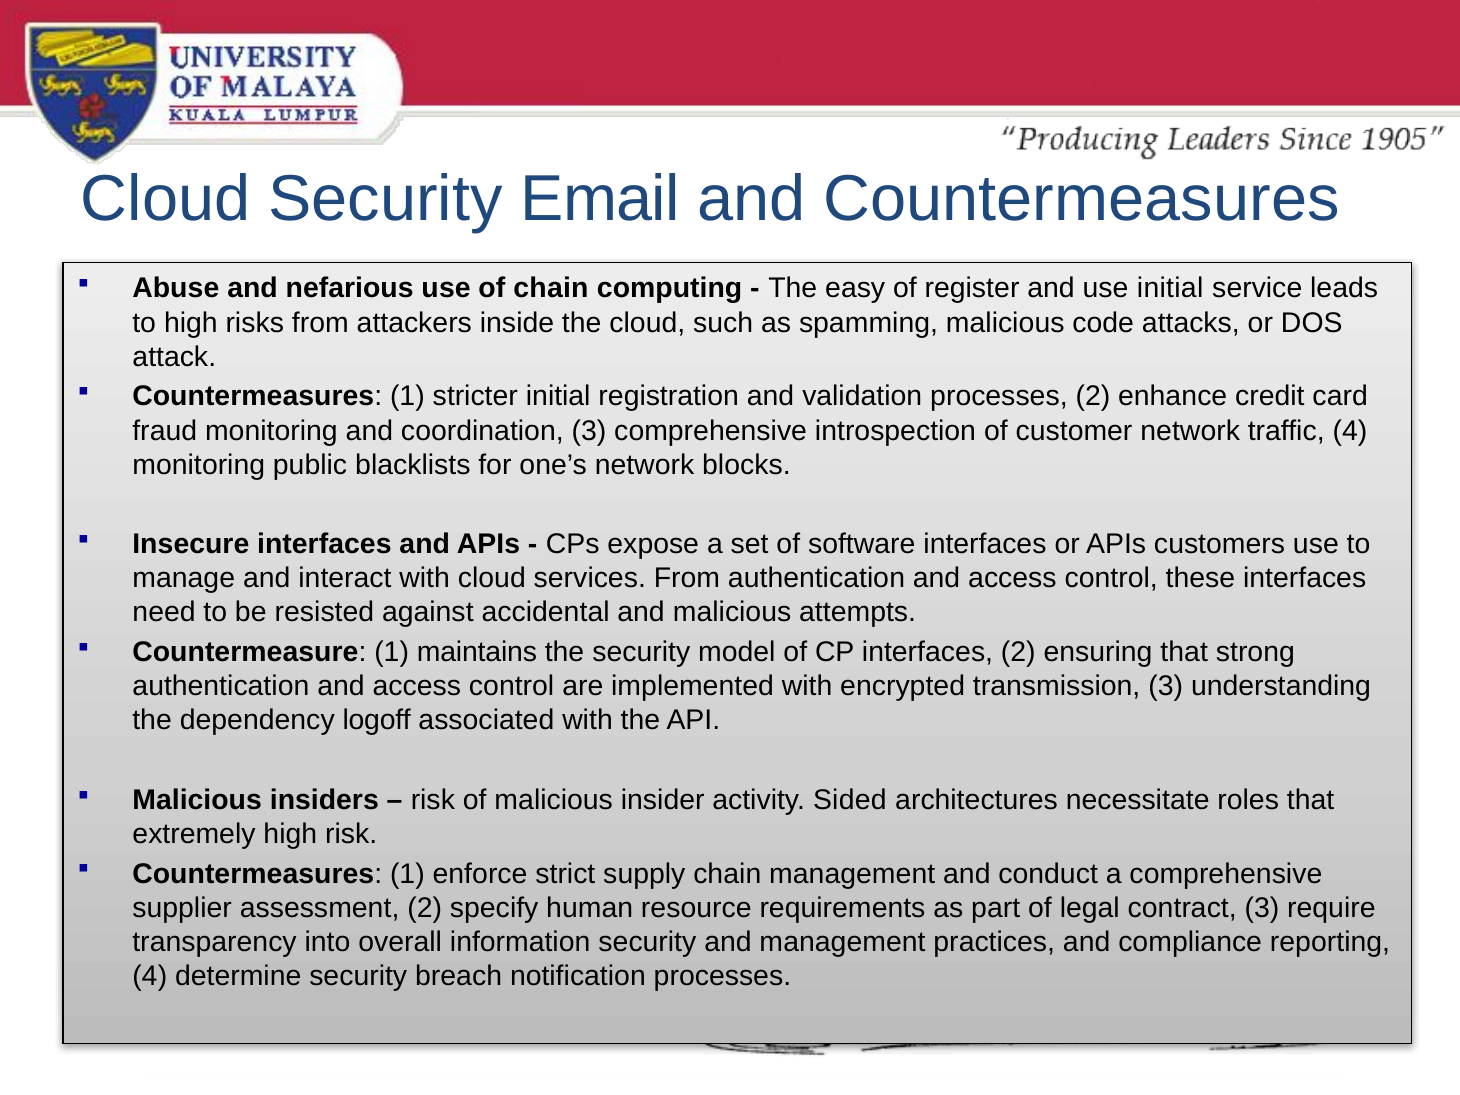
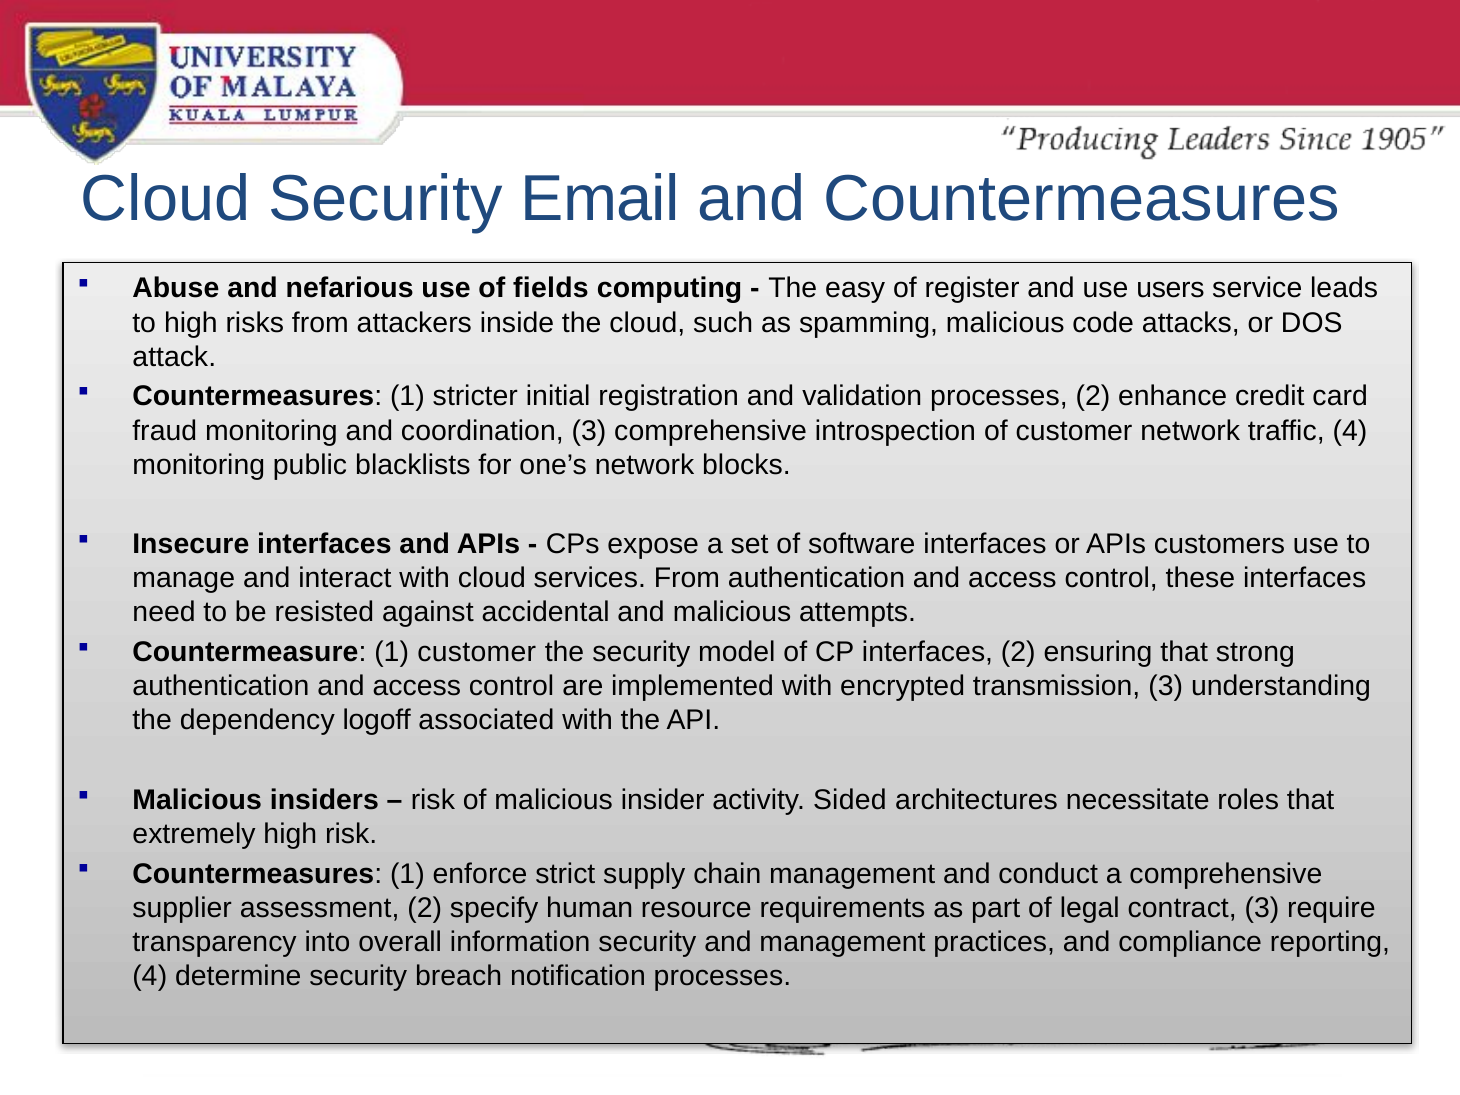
of chain: chain -> fields (551, 289)
use initial: initial -> users (1170, 289)
1 maintains: maintains -> customer (477, 652)
